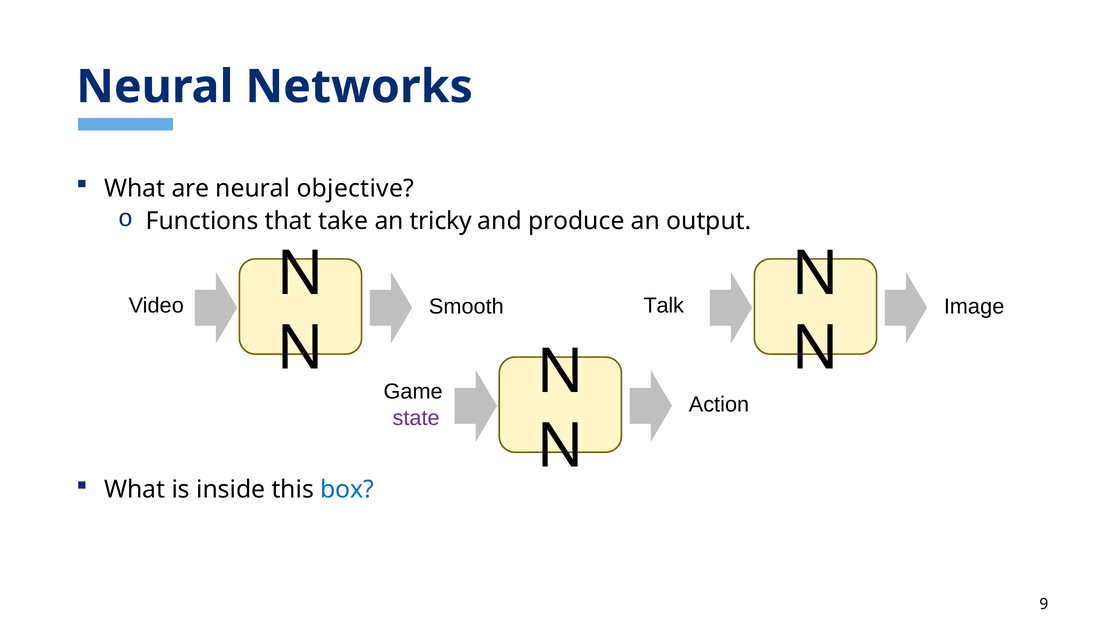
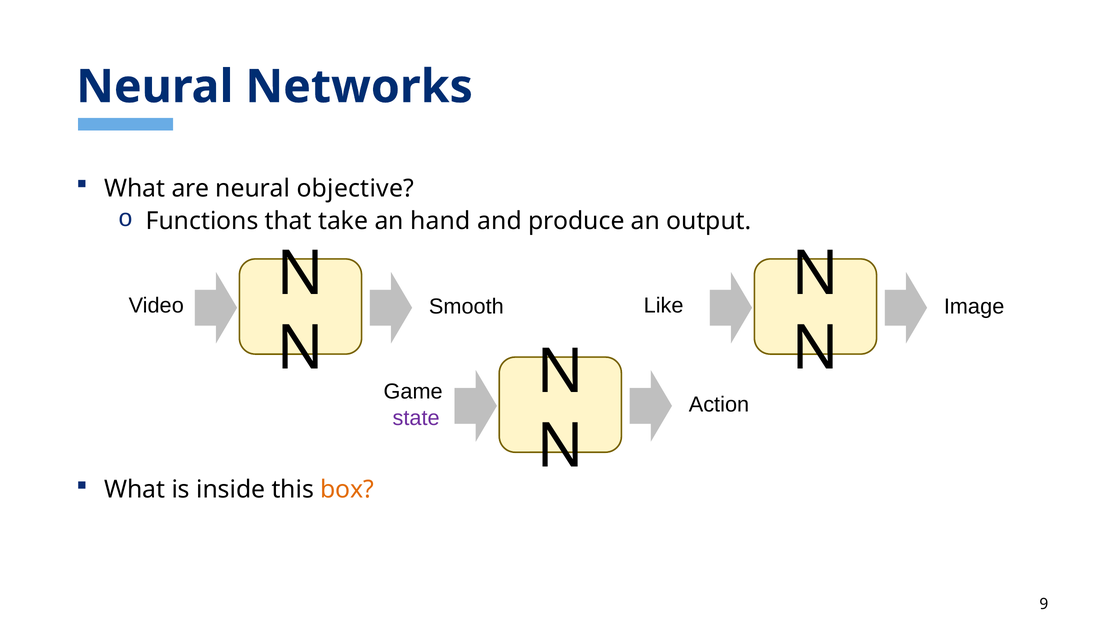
tricky: tricky -> hand (440, 221)
Talk: Talk -> Like (664, 305)
box colour: blue -> orange (347, 489)
